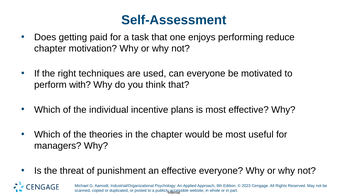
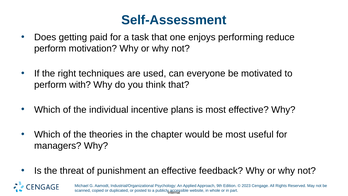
chapter: chapter -> perform (50, 48)
effective everyone: everyone -> feedback (221, 171)
